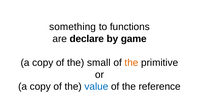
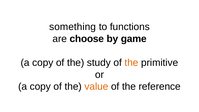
declare: declare -> choose (87, 39)
small: small -> study (99, 63)
value colour: blue -> orange (96, 87)
